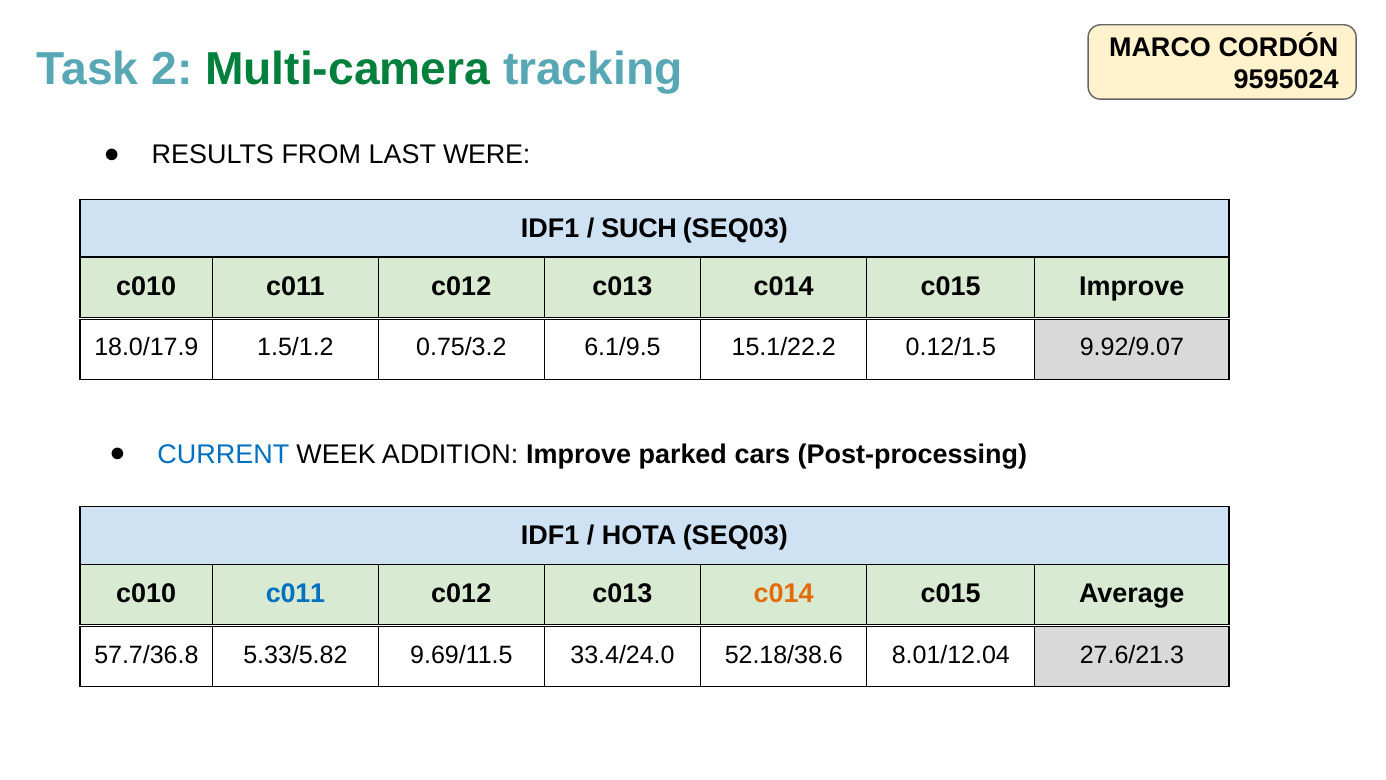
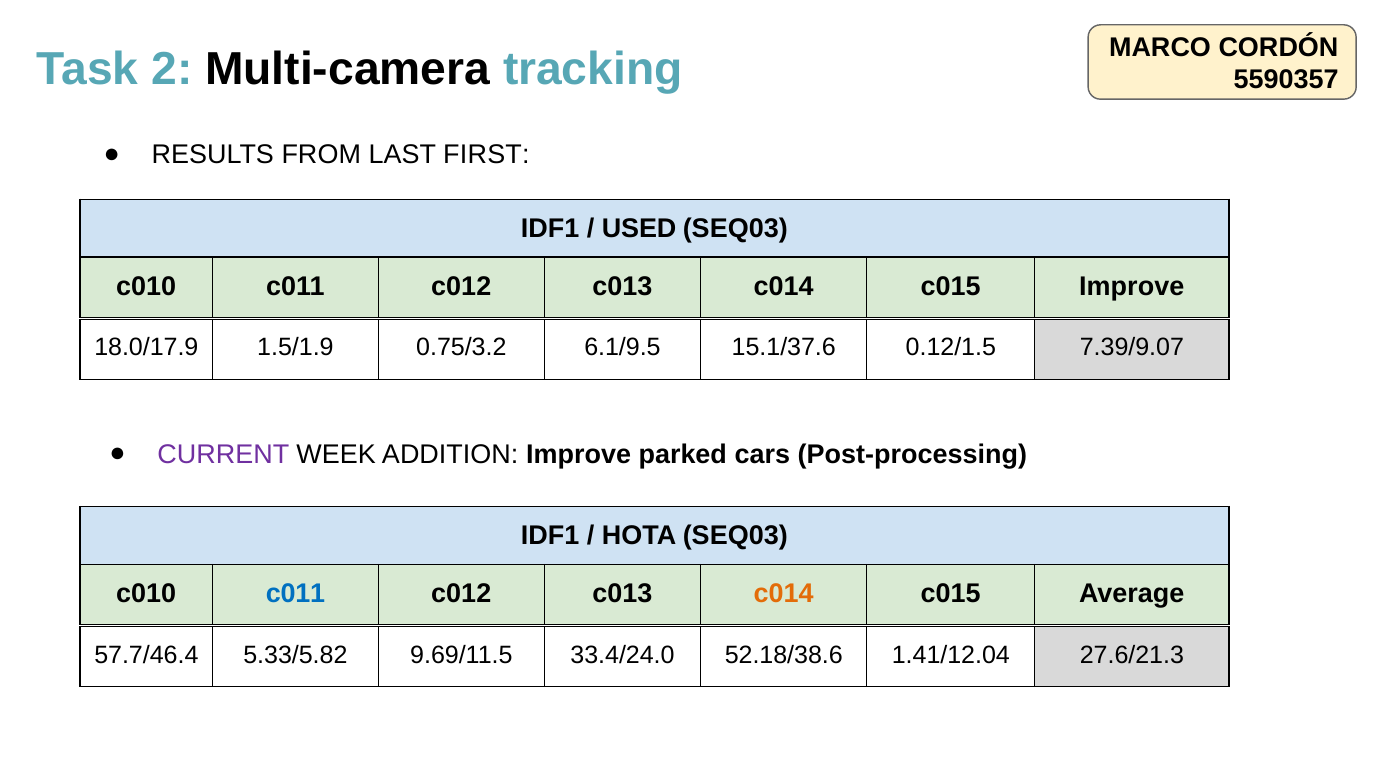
Multi-camera colour: green -> black (348, 69)
9595024: 9595024 -> 5590357 (1286, 80)
WERE: WERE -> FIRST (486, 155)
SUCH: SUCH -> USED (639, 228)
1.5/1.2: 1.5/1.2 -> 1.5/1.9 (295, 347)
15.1/22.2: 15.1/22.2 -> 15.1/37.6 (784, 347)
9.92/9.07: 9.92/9.07 -> 7.39/9.07 (1132, 347)
CURRENT colour: blue -> purple (223, 454)
57.7/36.8: 57.7/36.8 -> 57.7/46.4 (146, 655)
8.01/12.04: 8.01/12.04 -> 1.41/12.04 (951, 655)
